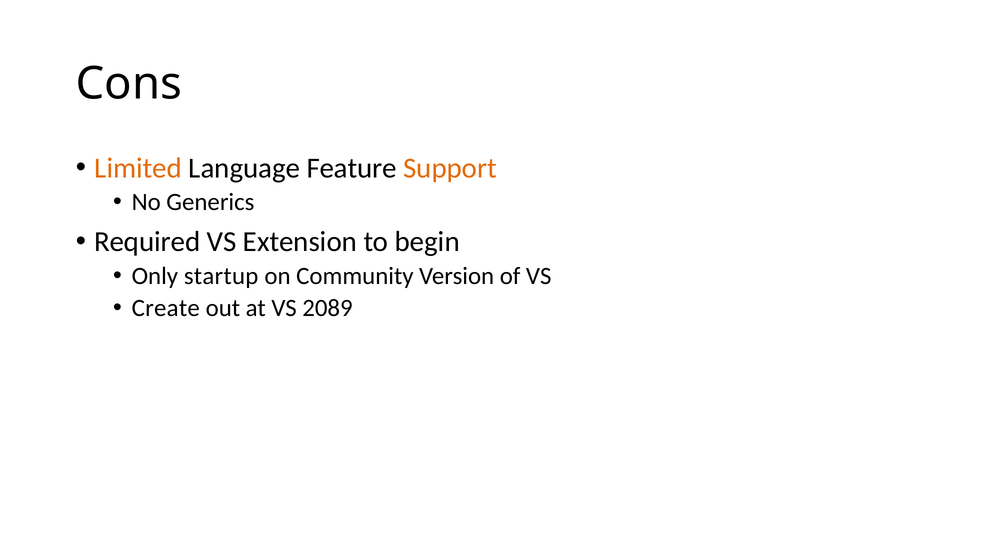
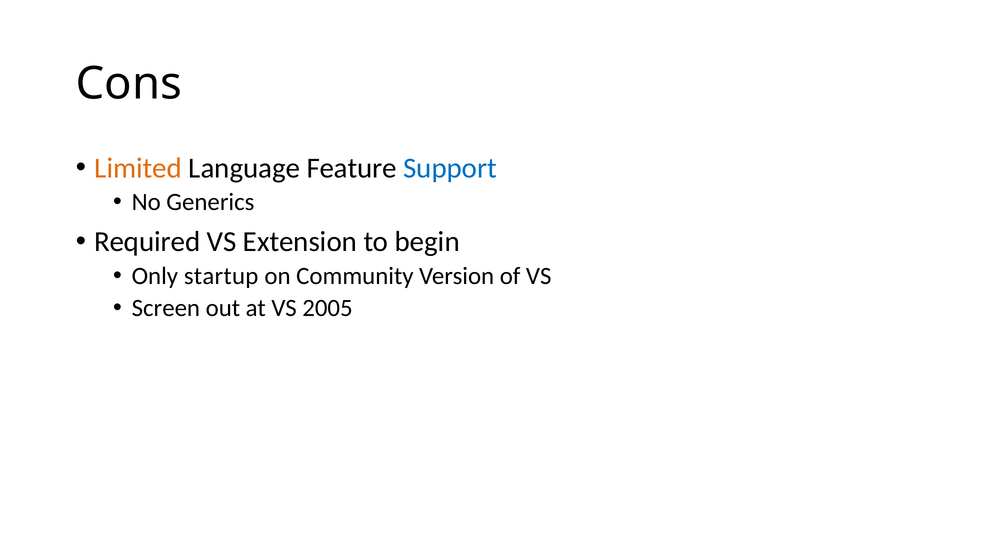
Support colour: orange -> blue (450, 168)
Create: Create -> Screen (166, 308)
2089: 2089 -> 2005 (327, 308)
